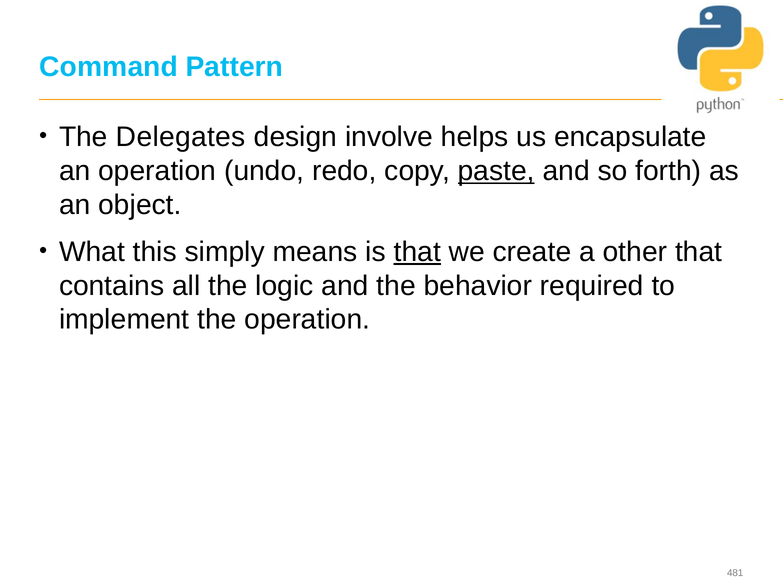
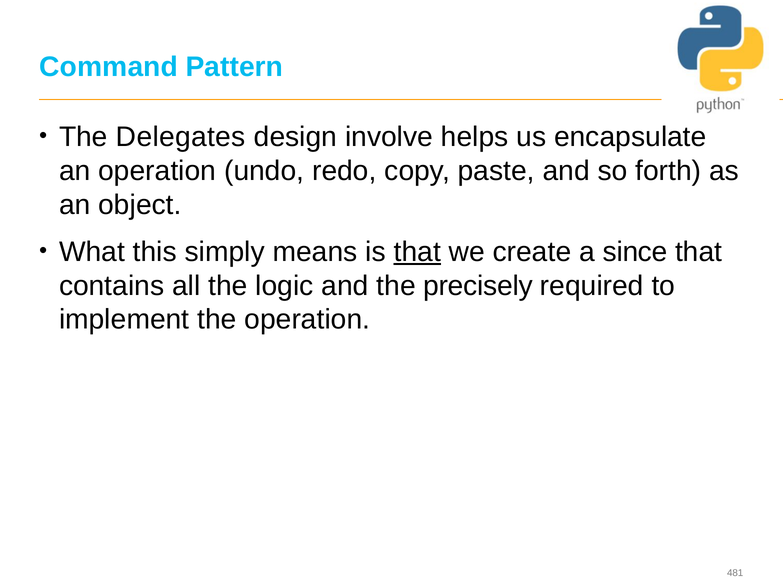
paste underline: present -> none (496, 171)
other: other -> since (635, 252)
behavior: behavior -> precisely (478, 286)
